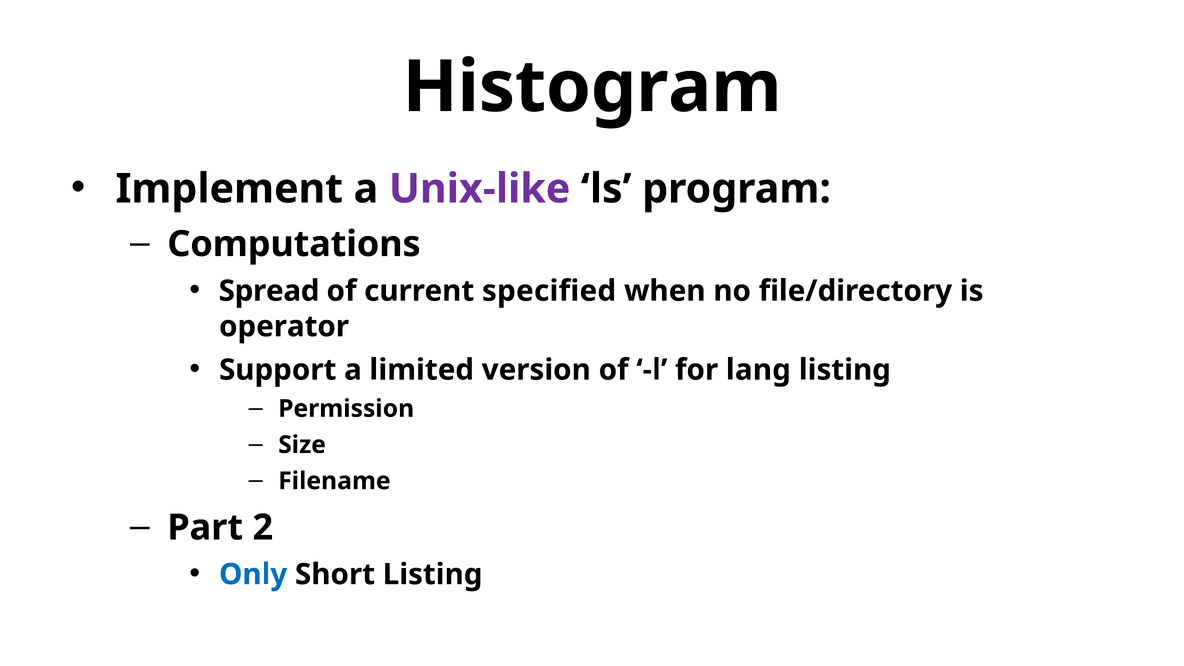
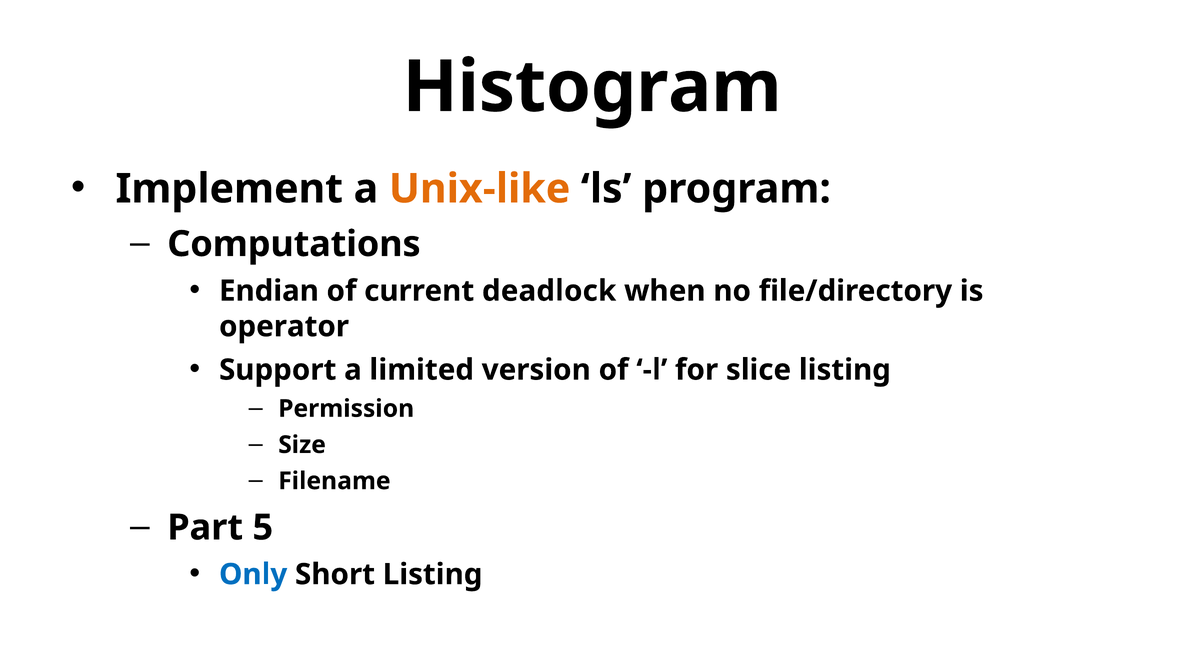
Unix-like colour: purple -> orange (480, 189)
Spread: Spread -> Endian (269, 291)
specified: specified -> deadlock (549, 291)
lang: lang -> slice (759, 370)
2: 2 -> 5 (263, 528)
